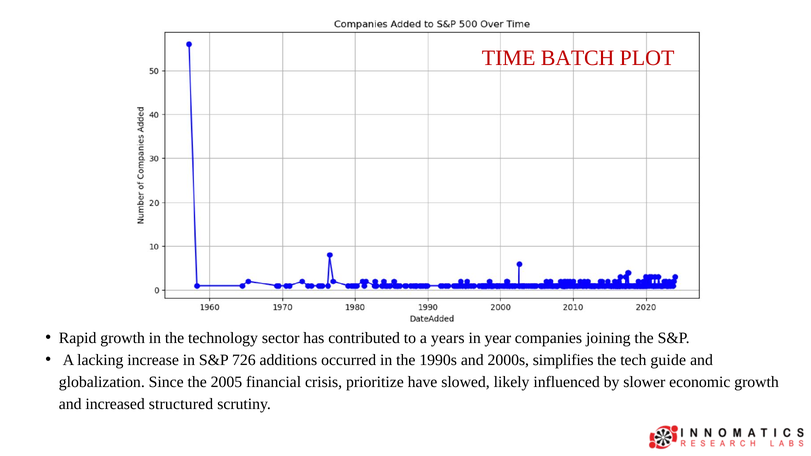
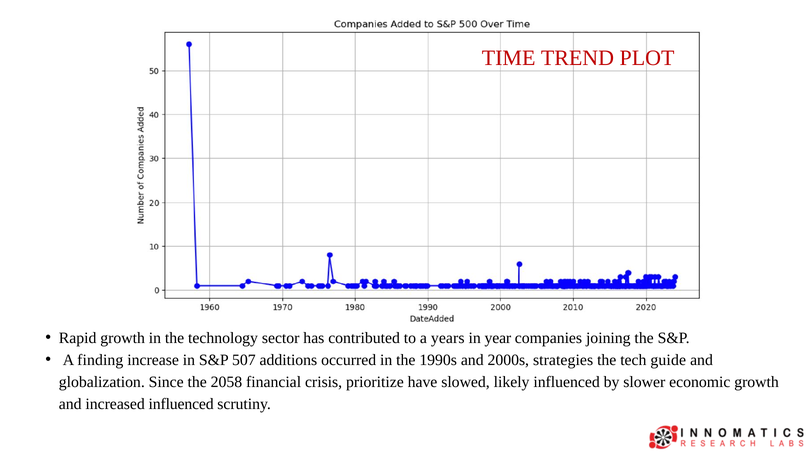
BATCH: BATCH -> TREND (577, 58)
lacking: lacking -> finding (100, 360)
726: 726 -> 507 (244, 360)
simplifies: simplifies -> strategies (563, 360)
2005: 2005 -> 2058 (226, 382)
increased structured: structured -> influenced (181, 404)
